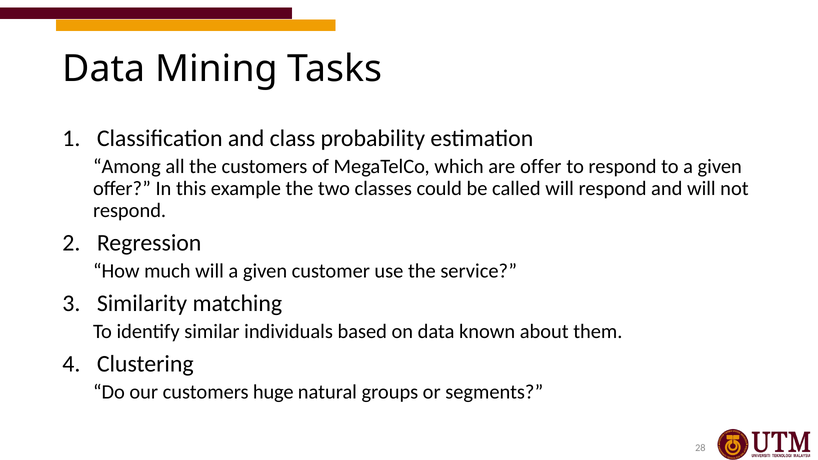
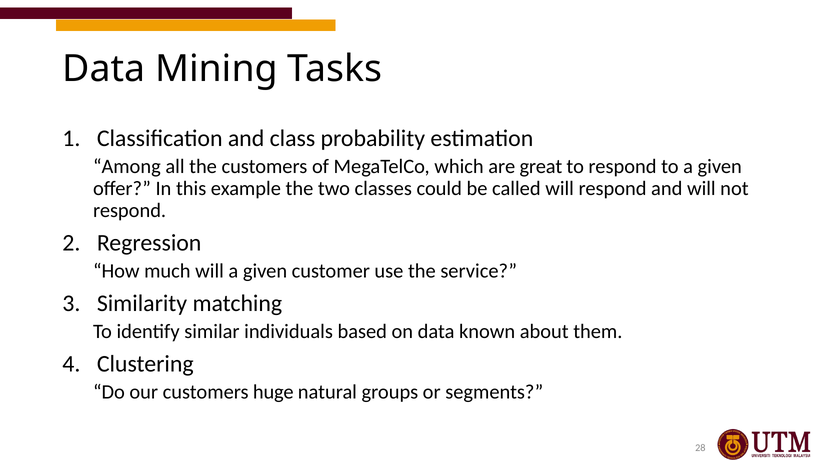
are offer: offer -> great (541, 166)
